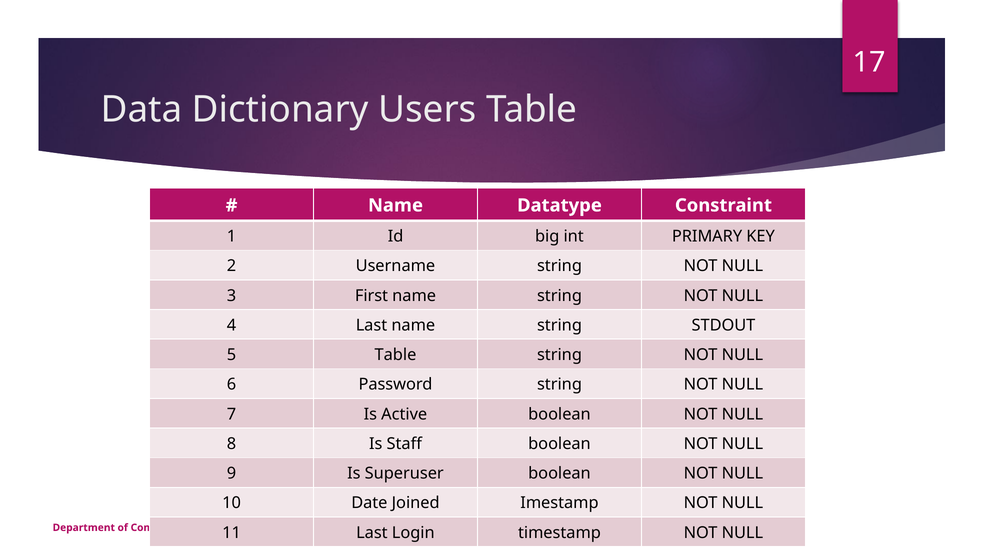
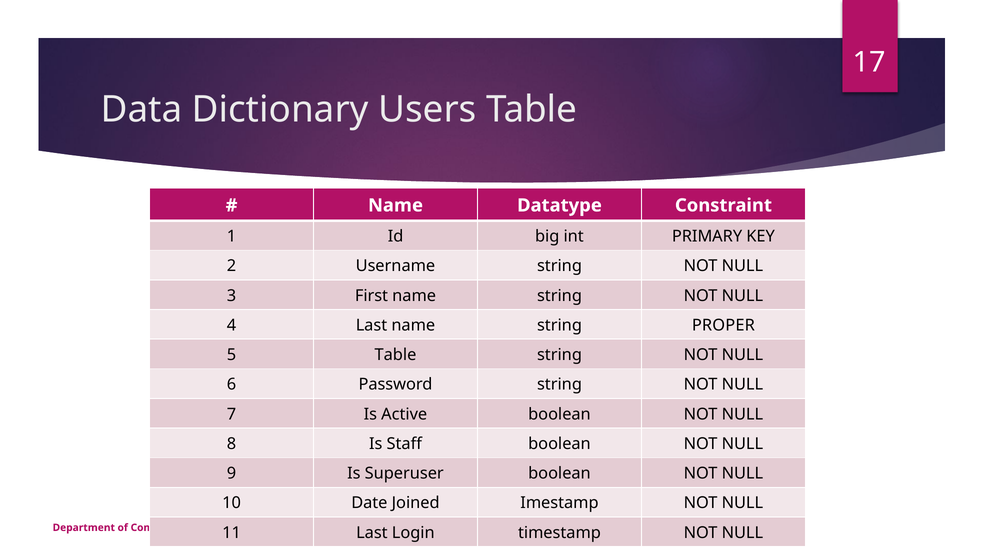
STDOUT: STDOUT -> PROPER (723, 326)
